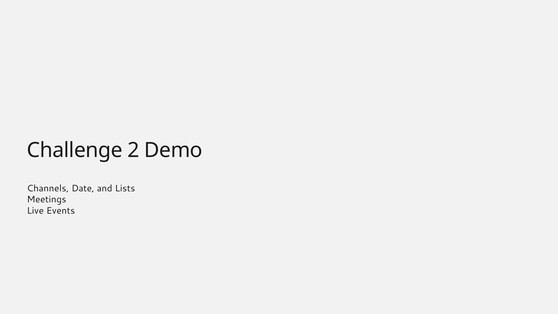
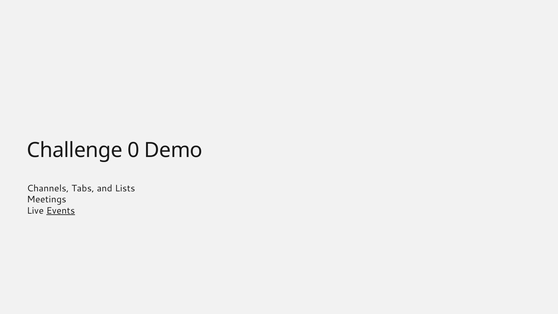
2: 2 -> 0 (133, 150)
Date: Date -> Tabs (83, 188)
Events underline: none -> present (61, 211)
